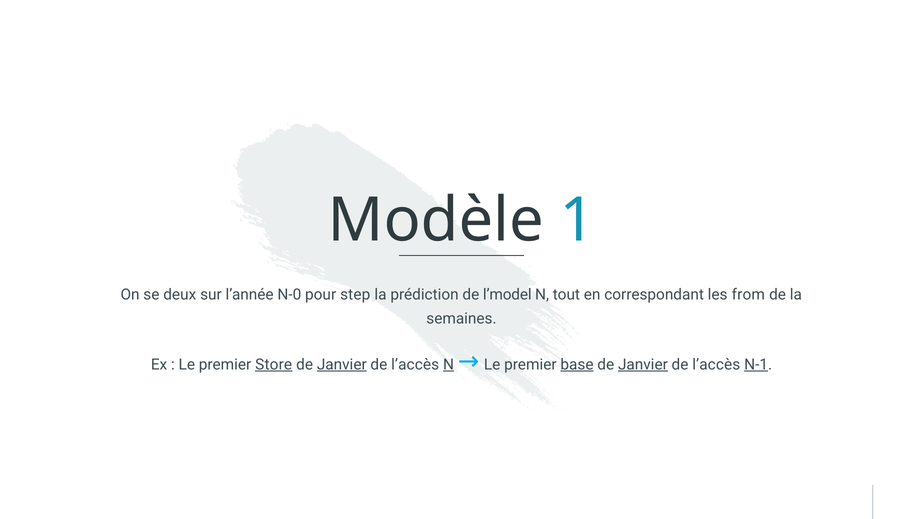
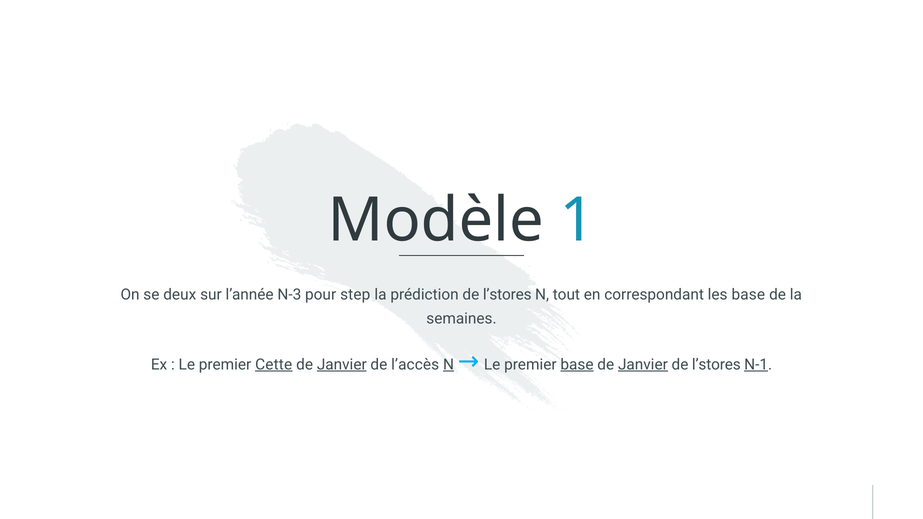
N-0: N-0 -> N-3 (289, 295)
prédiction de l’model: l’model -> l’stores (507, 295)
les from: from -> base (748, 295)
Store: Store -> Cette (274, 365)
l’accès: l’accès -> l’stores (716, 365)
